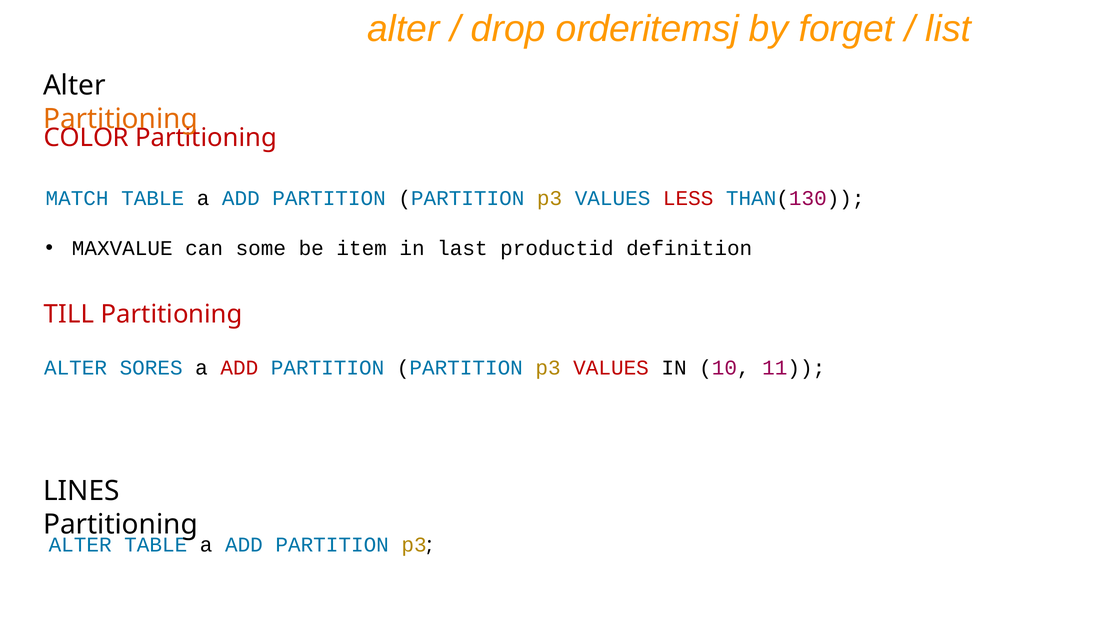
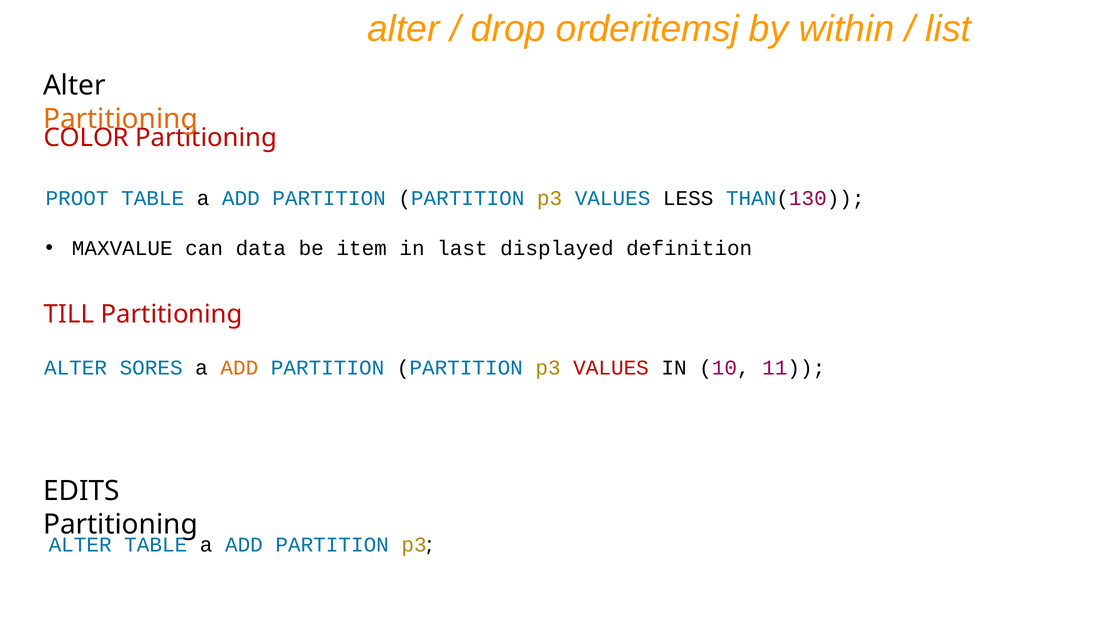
forget: forget -> within (847, 29)
MATCH: MATCH -> PROOT (77, 198)
LESS colour: red -> black (688, 198)
some: some -> data (261, 248)
productid: productid -> displayed (557, 248)
ADD colour: red -> orange (239, 368)
LINES: LINES -> EDITS (81, 491)
